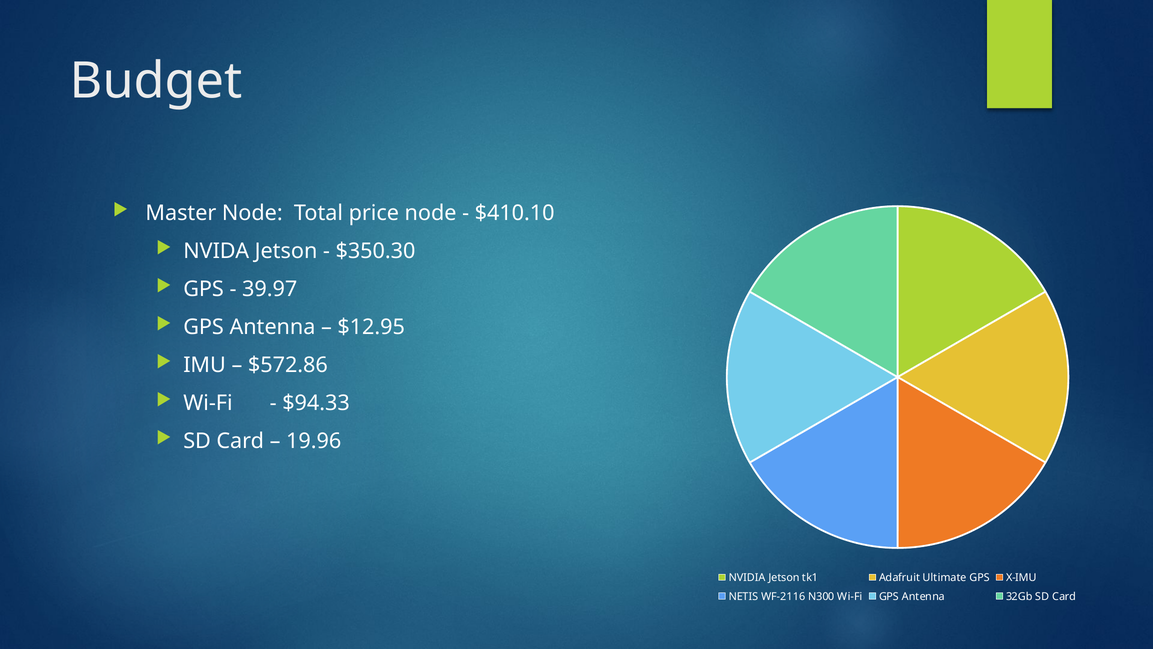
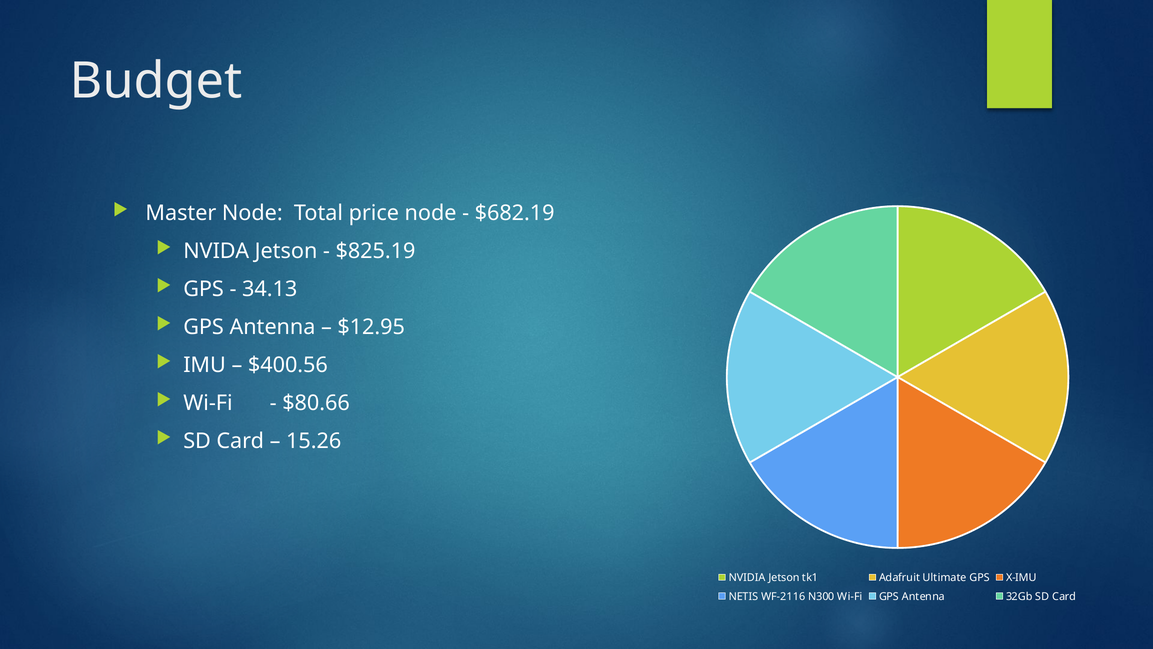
$410.10: $410.10 -> $682.19 (515, 213)
$350.30: $350.30 -> $825.19 (375, 251)
39.97: 39.97 -> 34.13 (270, 289)
$572.86: $572.86 -> $400.56 (288, 365)
$94.33: $94.33 -> $80.66 (316, 403)
19.96: 19.96 -> 15.26 (314, 441)
